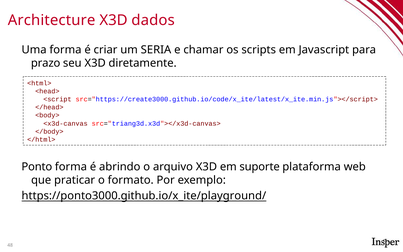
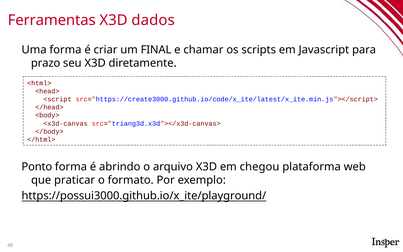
Architecture: Architecture -> Ferramentas (52, 20)
SERIA: SERIA -> FINAL (156, 50)
suporte: suporte -> chegou (260, 167)
https://ponto3000.github.io/x_ite/playground/: https://ponto3000.github.io/x_ite/playground/ -> https://possui3000.github.io/x_ite/playground/ (144, 196)
